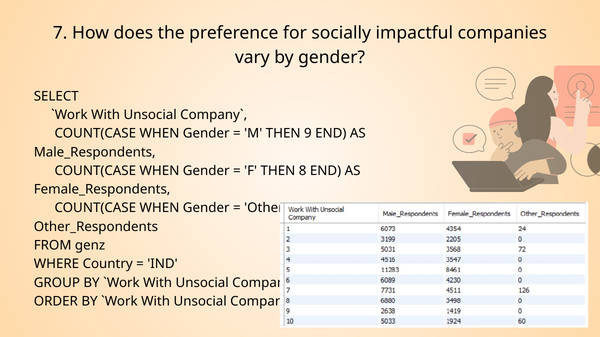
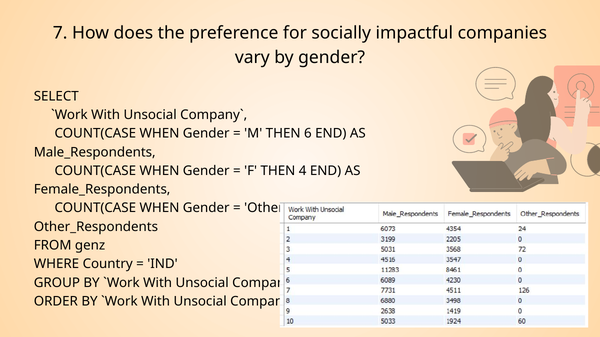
9: 9 -> 6 (308, 134)
8: 8 -> 4 (303, 171)
